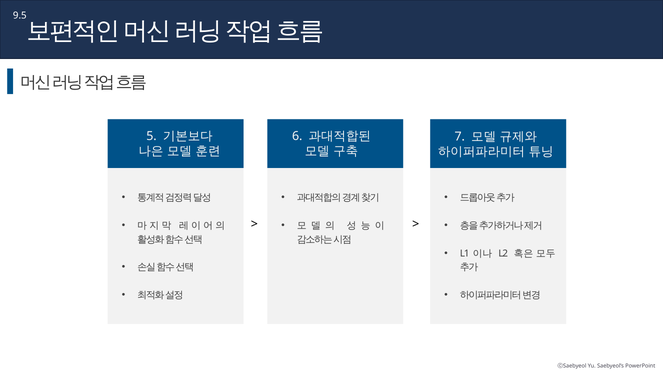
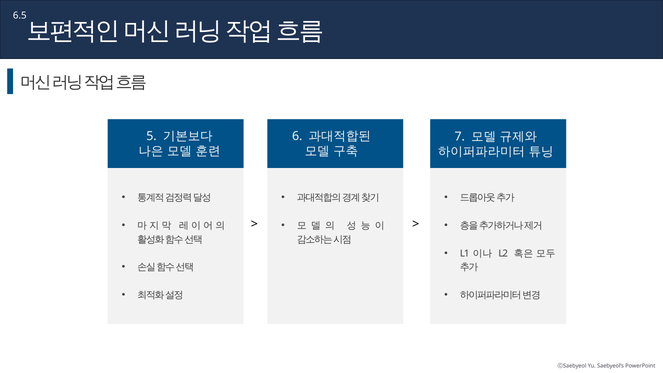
9.5: 9.5 -> 6.5 (20, 15)
